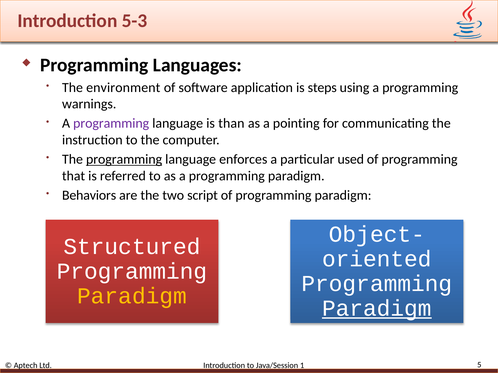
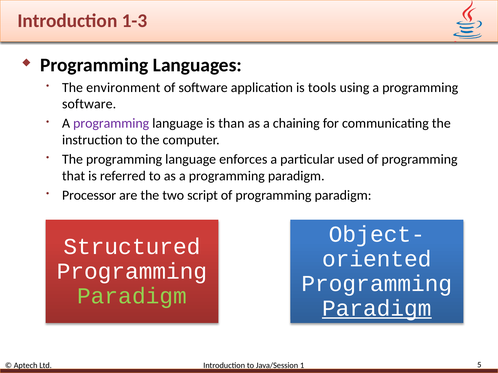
5-3: 5-3 -> 1-3 (135, 21)
steps: steps -> tools (322, 88)
warnings: warnings -> software (89, 104)
pointing: pointing -> chaining (296, 124)
programming underline: present -> none (124, 160)
Behaviors: Behaviors -> Processor (89, 196)
Paradigm colour: yellow -> light green (132, 296)
